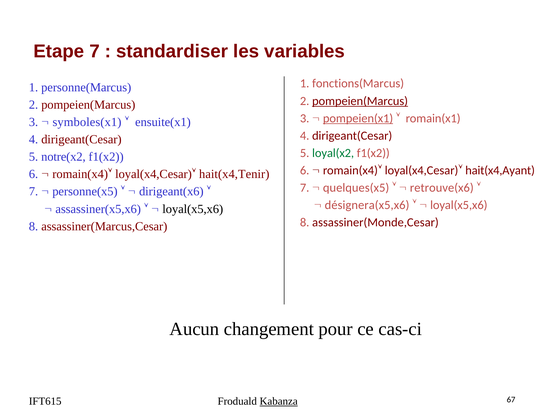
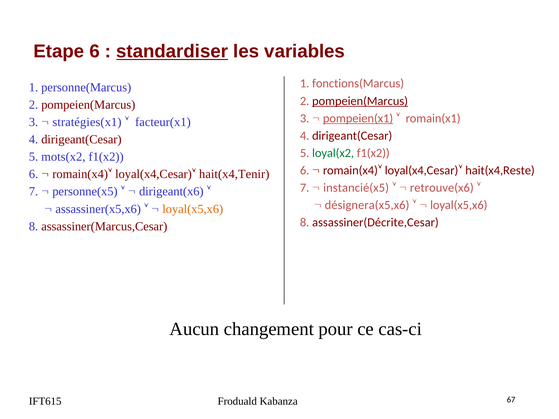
Etape 7: 7 -> 6 (95, 51)
standardiser underline: none -> present (172, 51)
symboles(x1: symboles(x1 -> stratégies(x1 (87, 122)
ensuite(x1: ensuite(x1 -> facteur(x1 (163, 122)
notre(x2: notre(x2 -> mots(x2 (63, 157)
hait(x4,Ayant: hait(x4,Ayant -> hait(x4,Reste (500, 171)
quelques(x5: quelques(x5 -> instancié(x5 (356, 188)
loyal(x5,x6 colour: black -> orange (193, 209)
assassiner(Monde,Cesar: assassiner(Monde,Cesar -> assassiner(Décrite,Cesar (375, 223)
Kabanza underline: present -> none (279, 402)
